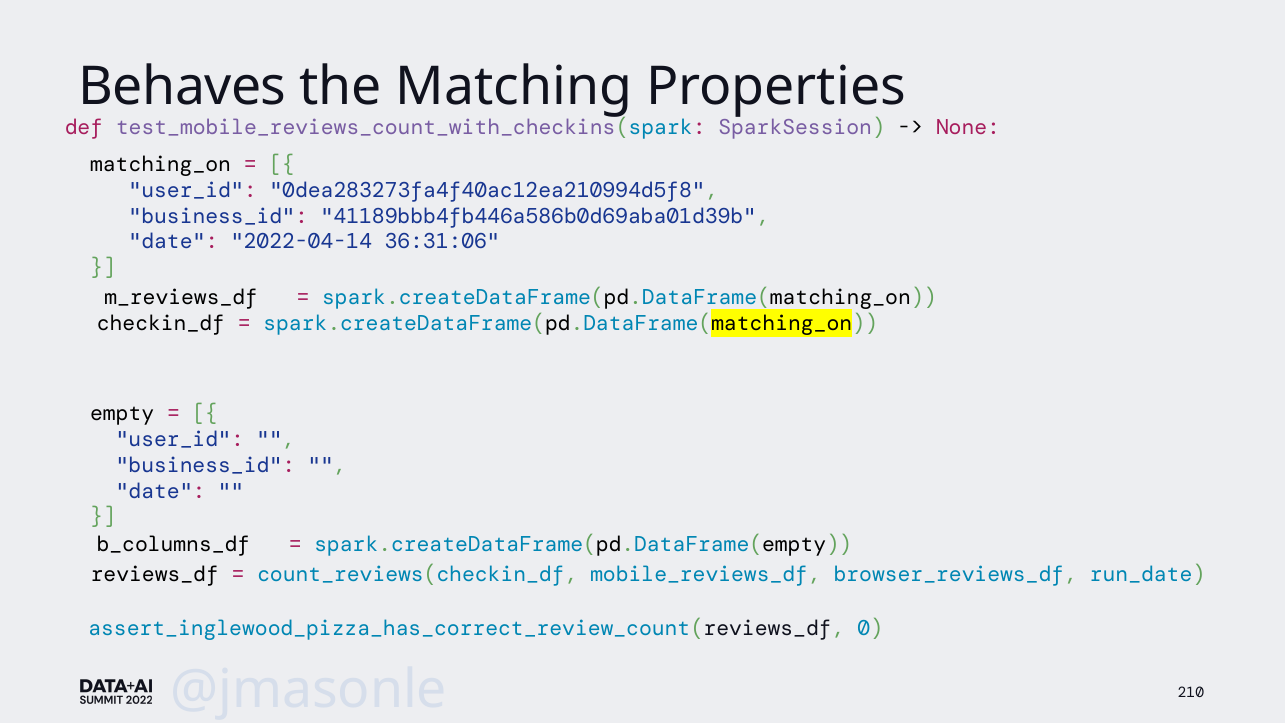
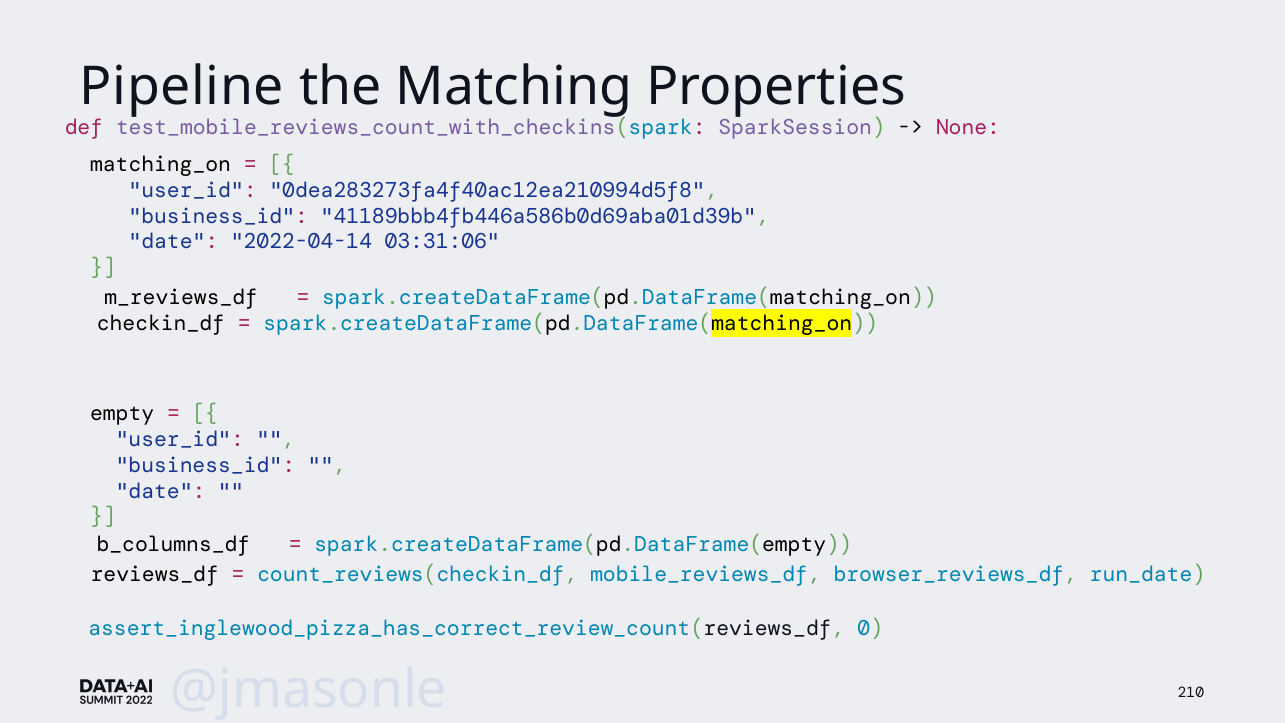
Behaves: Behaves -> Pipeline (182, 87)
36:31:06: 36:31:06 -> 03:31:06 (442, 242)
